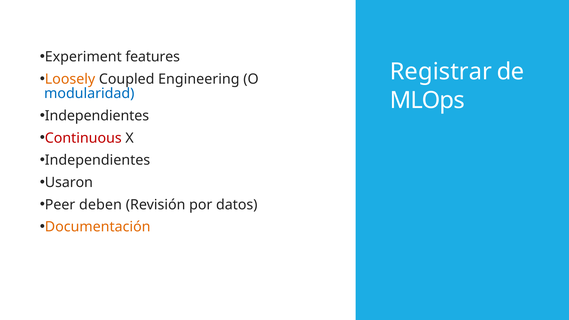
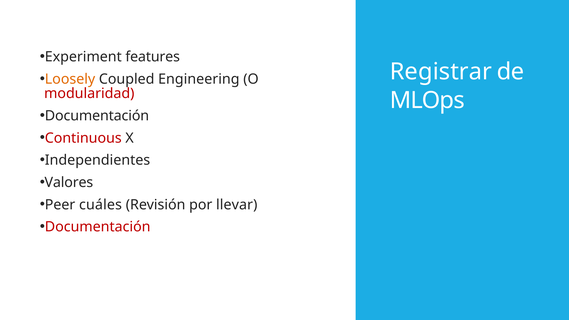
modularidad colour: blue -> red (89, 94)
Independientes: Independientes -> Documentación (97, 116)
Usaron: Usaron -> Valores (69, 183)
deben: deben -> cuáles (100, 205)
datos: datos -> llevar (237, 205)
Documentación colour: orange -> red (98, 227)
